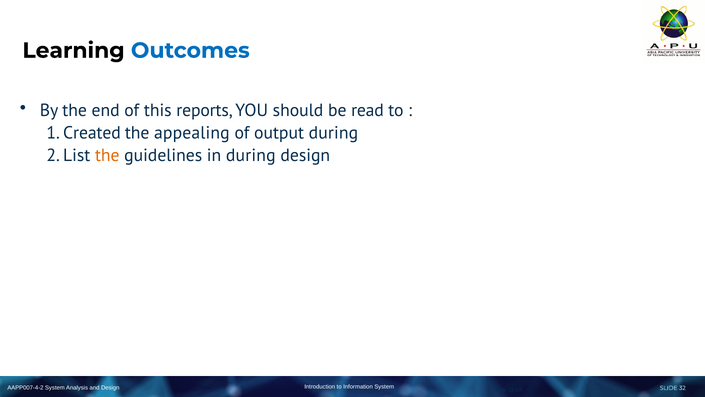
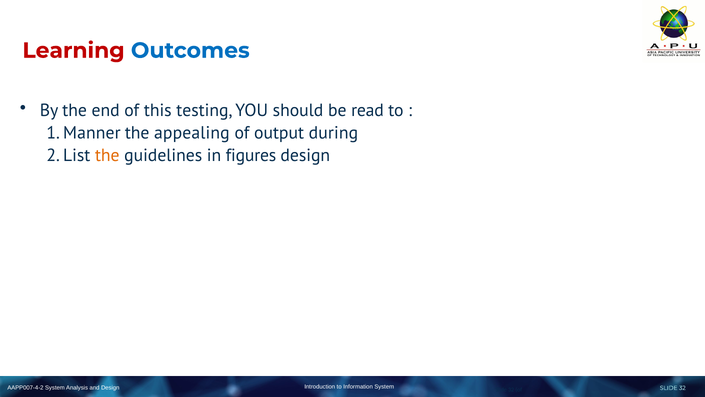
Learning colour: black -> red (74, 50)
reports: reports -> testing (204, 110)
Created: Created -> Manner (92, 133)
in during: during -> figures (251, 155)
